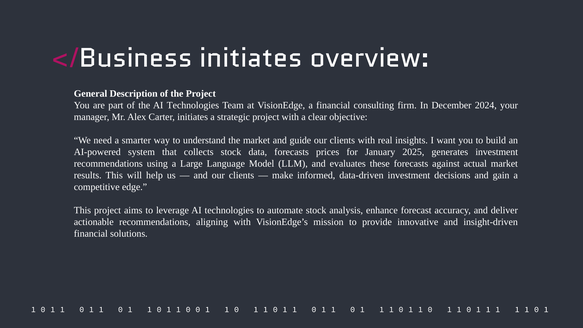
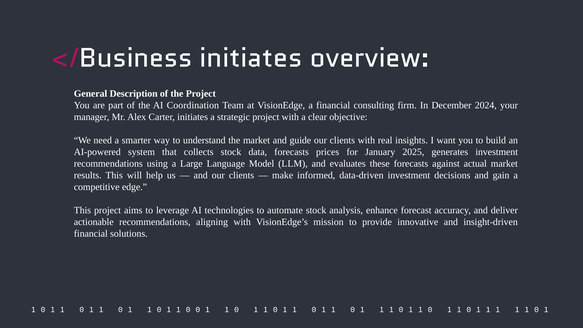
the AI Technologies: Technologies -> Coordination (193, 105)
